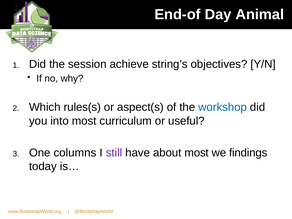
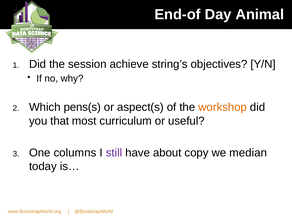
rules(s: rules(s -> pens(s (82, 107)
workshop colour: blue -> orange (223, 107)
into: into -> that (60, 121)
about most: most -> copy (197, 153)
findings: findings -> median (248, 153)
